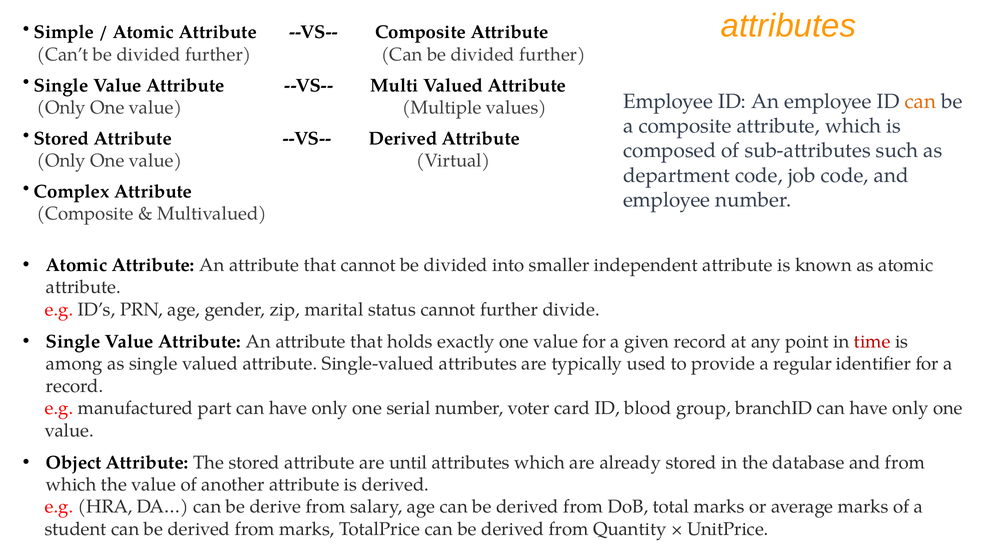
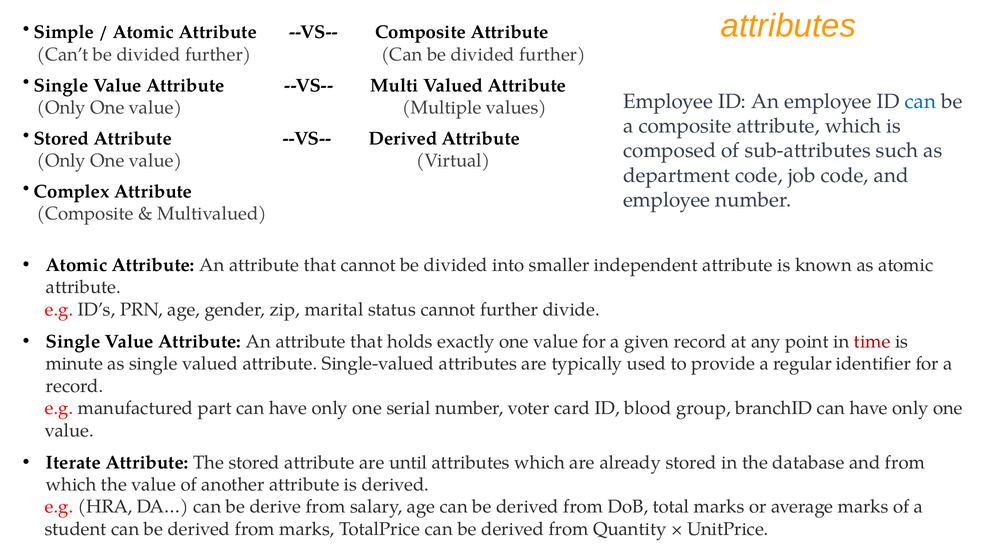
can colour: orange -> blue (920, 101)
among: among -> minute (74, 364)
Object: Object -> Iterate (73, 463)
